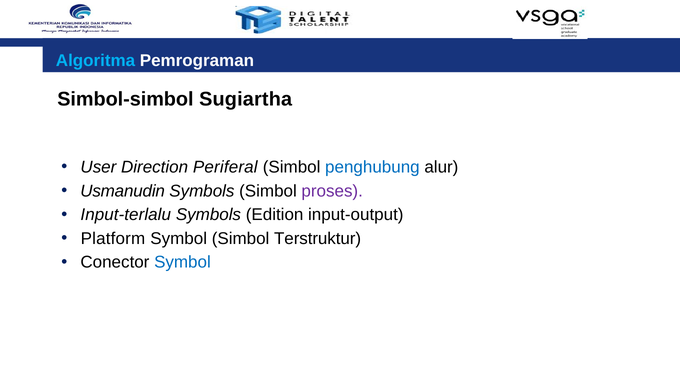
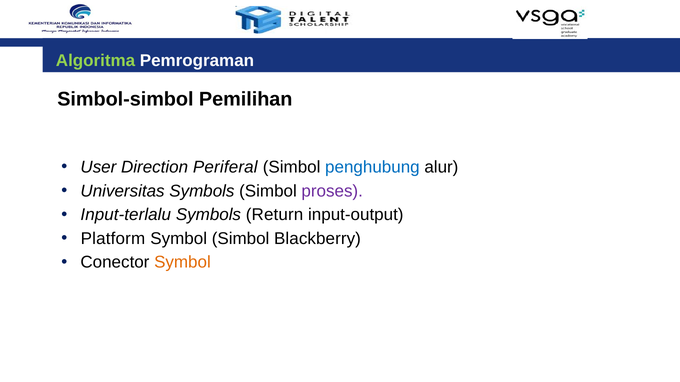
Algoritma colour: light blue -> light green (95, 61)
Sugiartha: Sugiartha -> Pemilihan (246, 99)
Usmanudin: Usmanudin -> Universitas (123, 191)
Edition: Edition -> Return (275, 215)
Terstruktur: Terstruktur -> Blackberry (317, 239)
Symbol colour: blue -> orange (182, 263)
